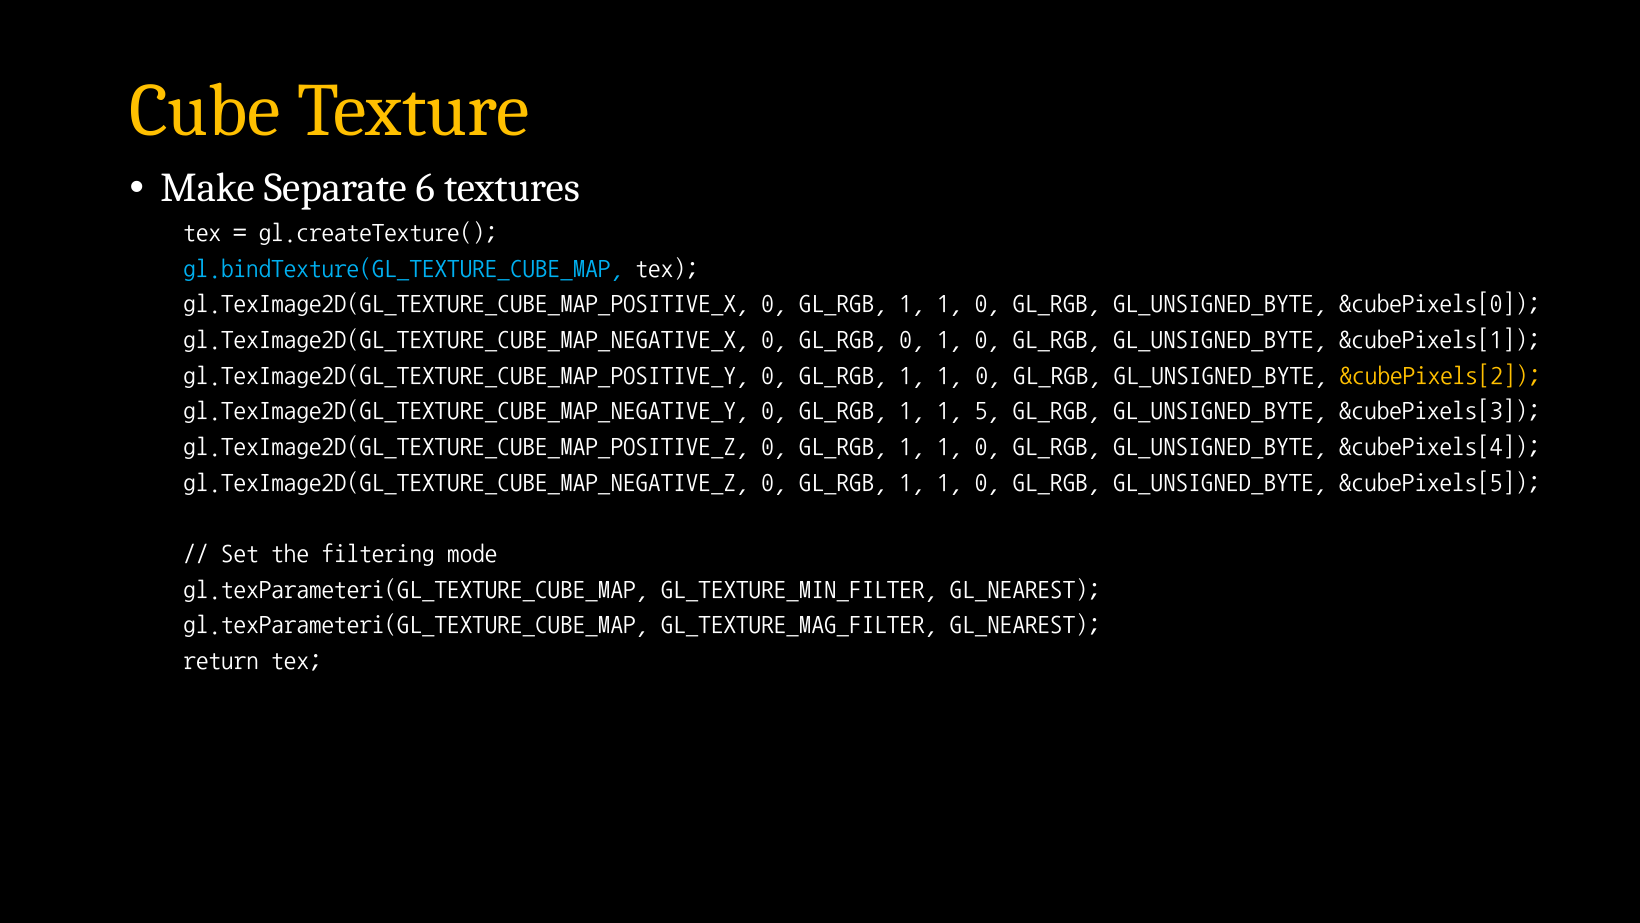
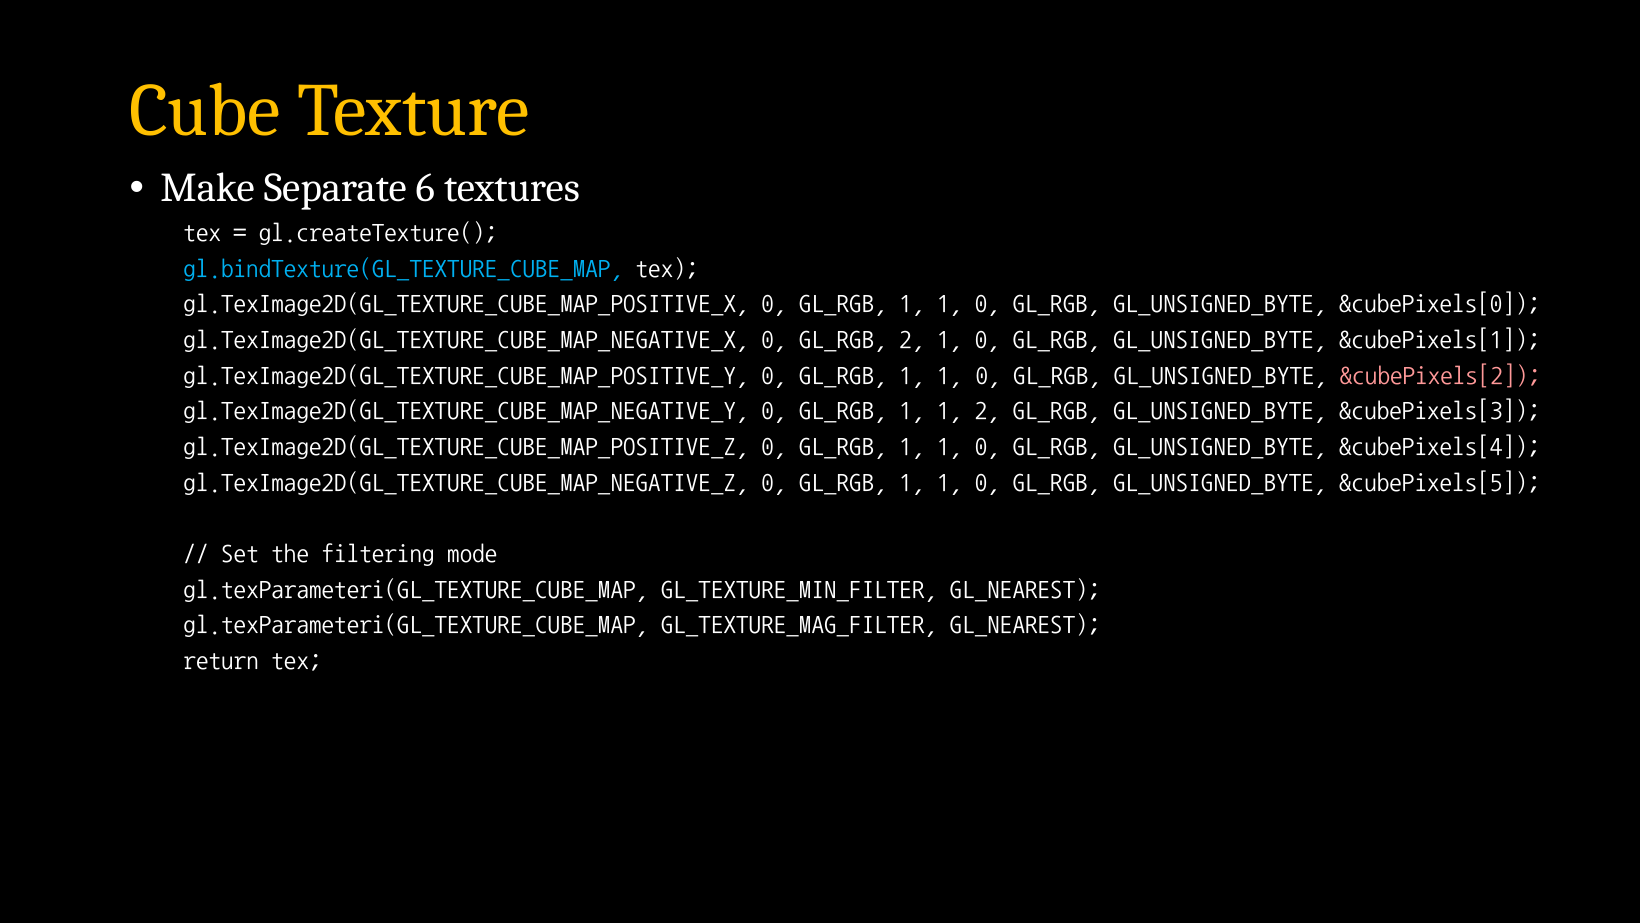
GL_RGB 0: 0 -> 2 (912, 339)
&cubePixels[2 colour: yellow -> pink (1440, 375)
1 5: 5 -> 2 (987, 410)
